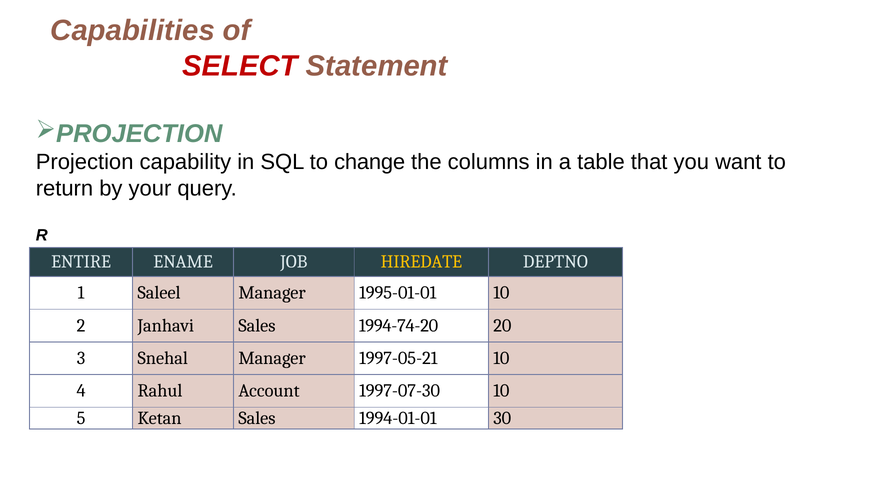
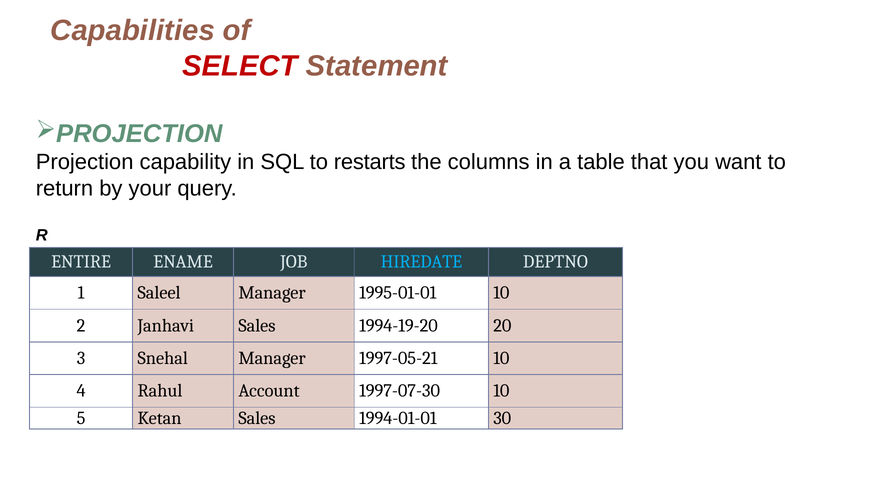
change: change -> restarts (370, 162)
HIREDATE colour: yellow -> light blue (421, 262)
1994-74-20: 1994-74-20 -> 1994-19-20 (398, 325)
